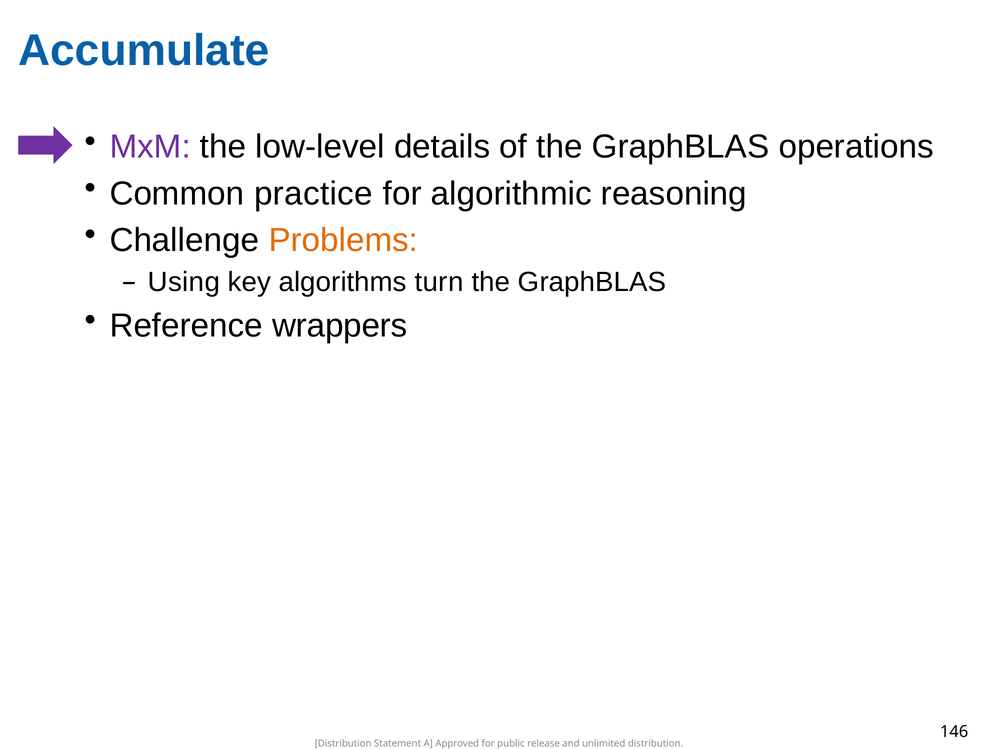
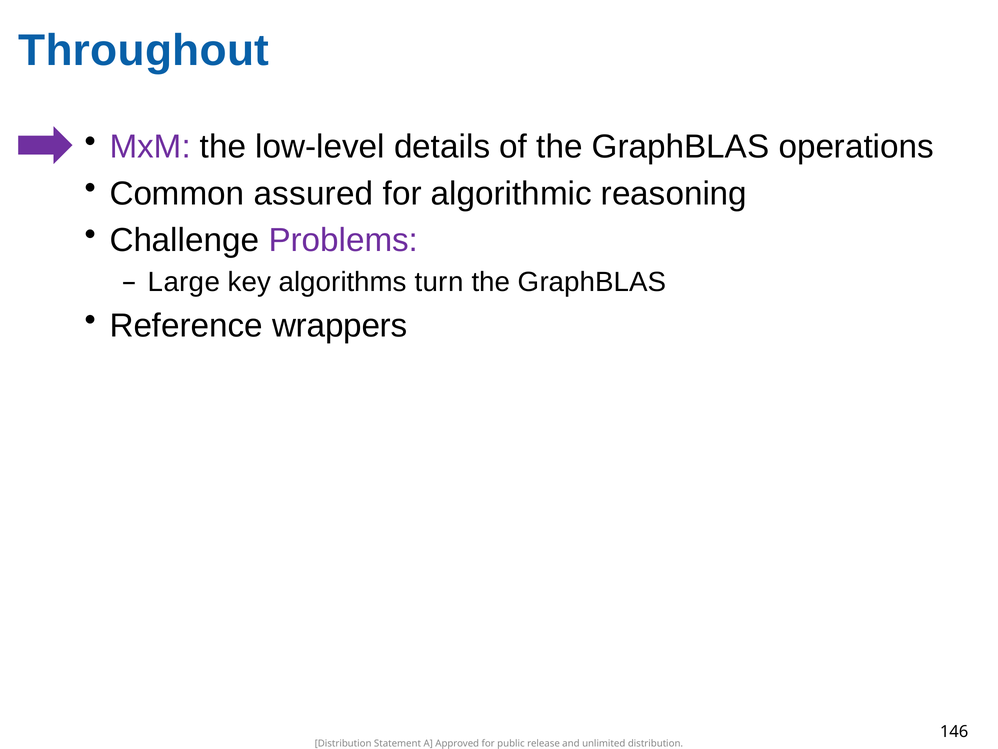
Accumulate: Accumulate -> Throughout (144, 51)
practice: practice -> assured (314, 193)
Problems colour: orange -> purple (343, 240)
Using: Using -> Large (184, 282)
